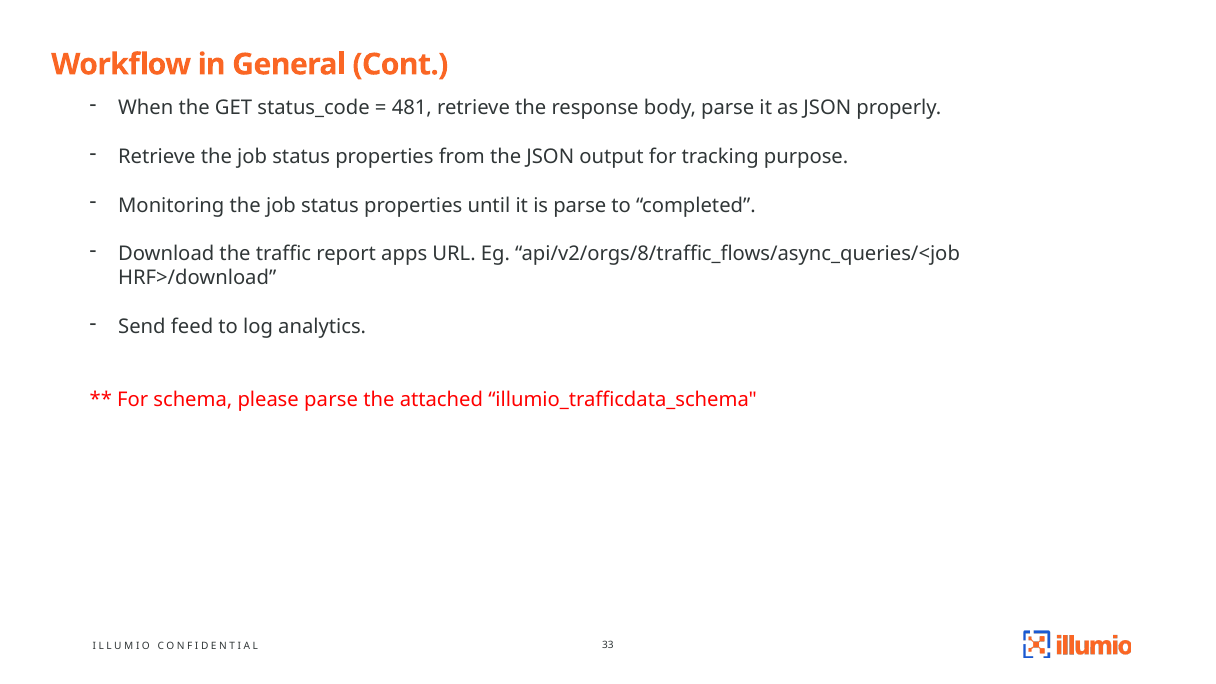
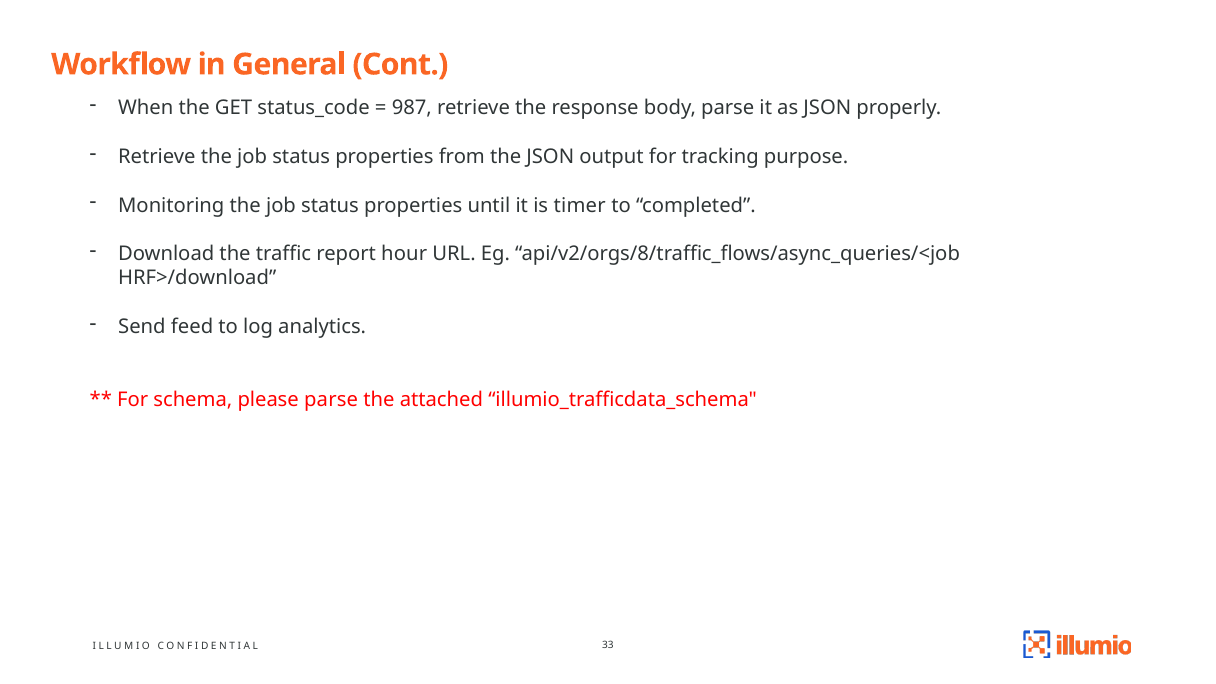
481: 481 -> 987 (412, 108)
is parse: parse -> timer (580, 205)
apps: apps -> hour (404, 254)
